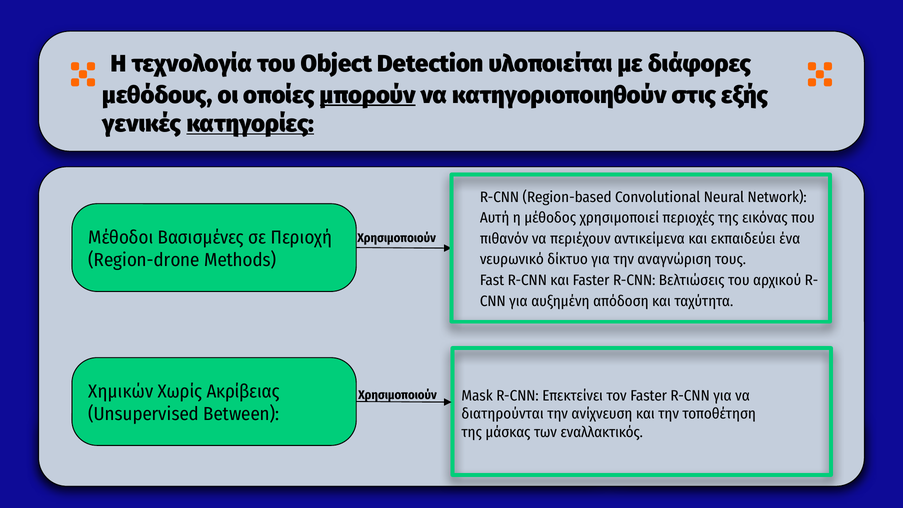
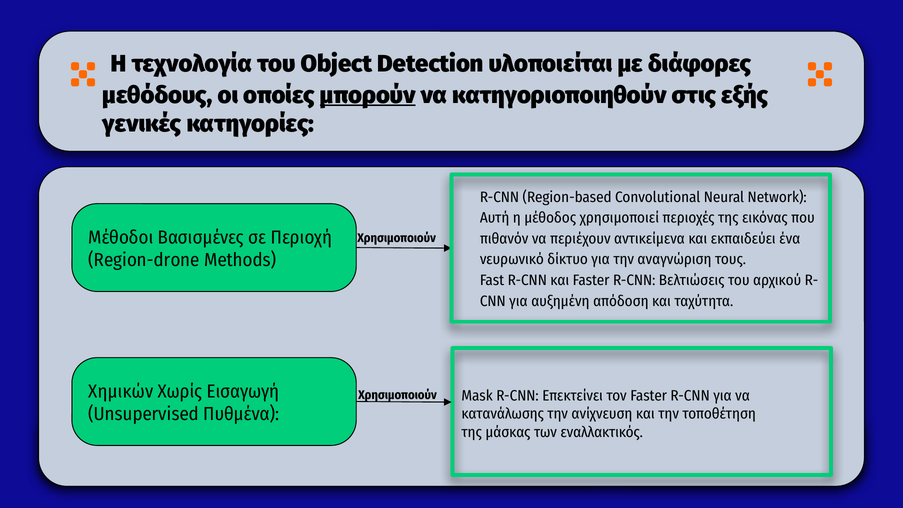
κατηγορίες underline: present -> none (250, 124)
Ακρίβειας: Ακρίβειας -> Εισαγωγή (243, 392)
Between: Between -> Πυθμένα (241, 414)
διατηρούνται: διατηρούνται -> κατανάλωσης (503, 414)
